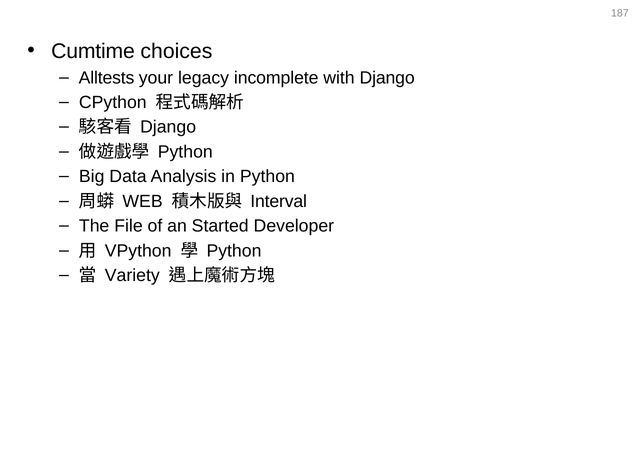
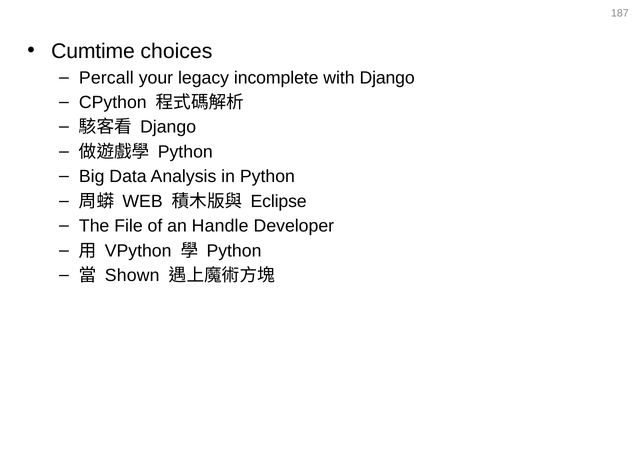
Alltests: Alltests -> Percall (106, 78)
Interval: Interval -> Eclipse (279, 201)
Started: Started -> Handle (220, 226)
Variety: Variety -> Shown (132, 276)
